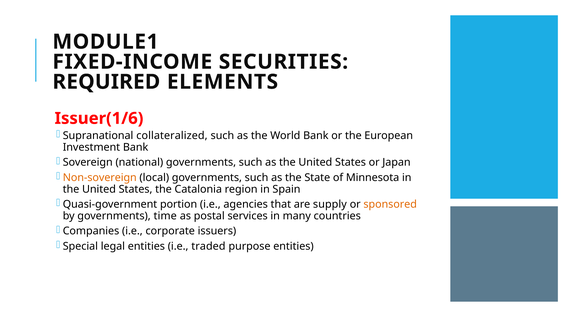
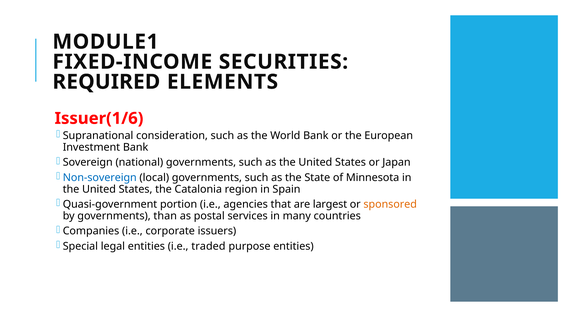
collateralized: collateralized -> consideration (172, 136)
Non-sovereign colour: orange -> blue (100, 178)
supply: supply -> largest (330, 205)
time: time -> than (165, 216)
